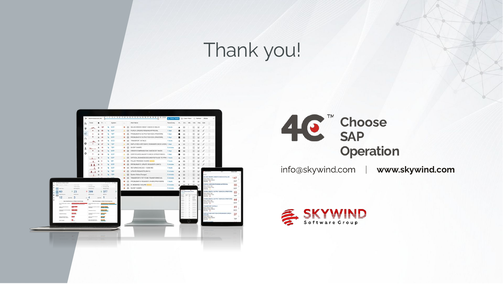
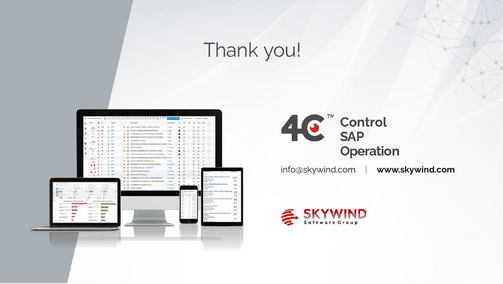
Choose: Choose -> Control (364, 122)
